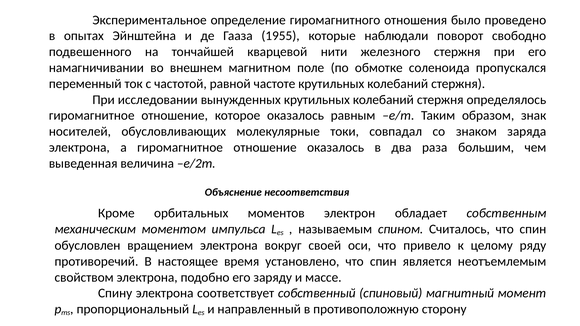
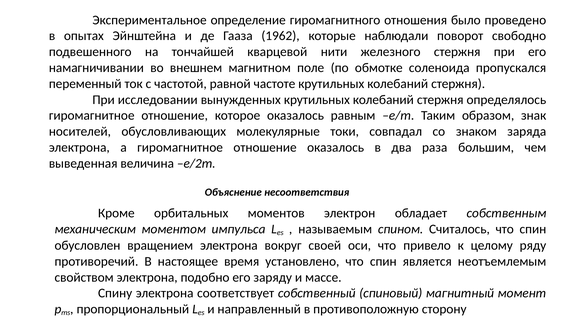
1955: 1955 -> 1962 (280, 36)
